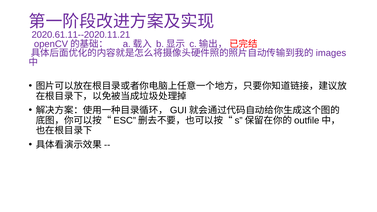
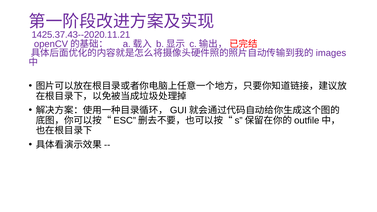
2020.61.11--2020.11.21: 2020.61.11--2020.11.21 -> 1425.37.43--2020.11.21 (81, 35)
